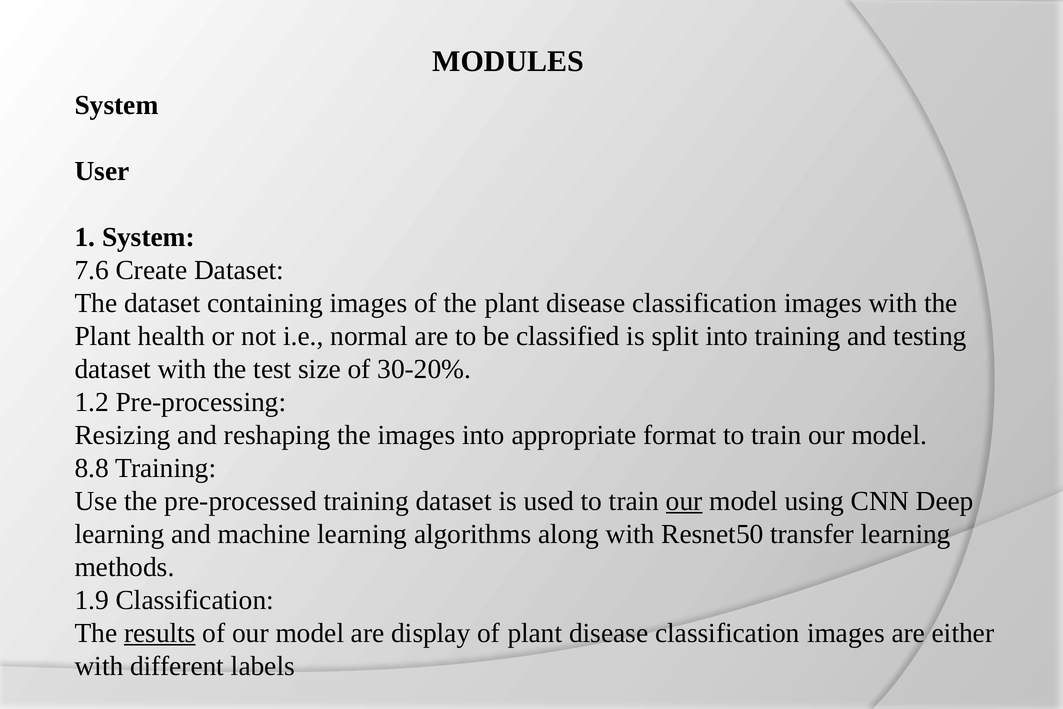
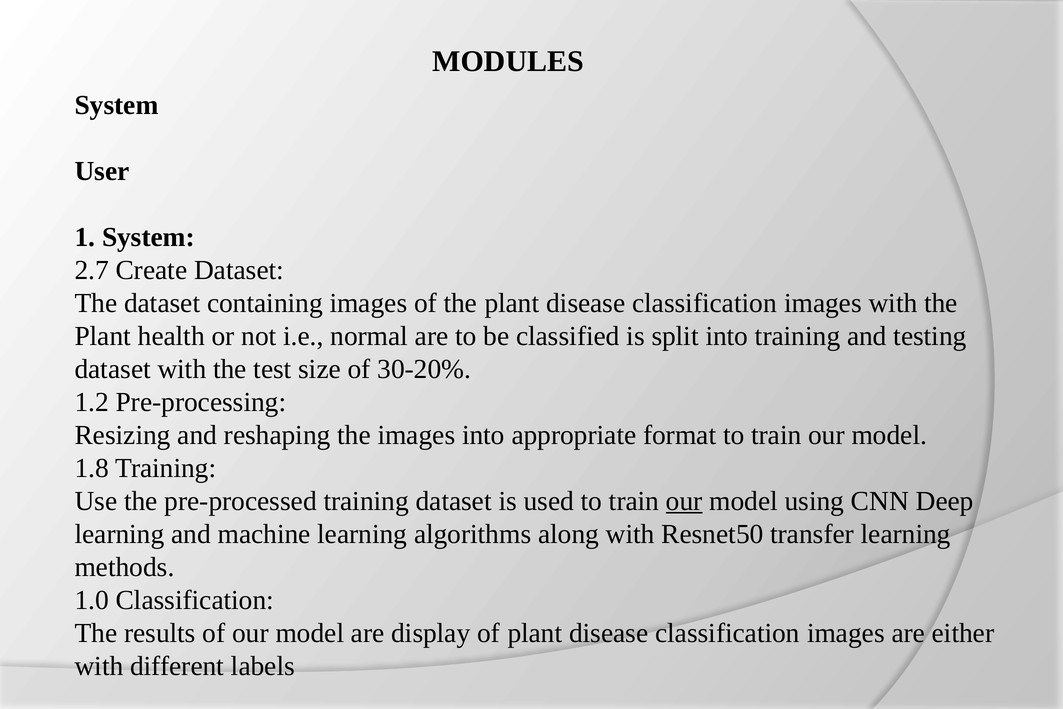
7.6: 7.6 -> 2.7 (92, 270)
8.8: 8.8 -> 1.8 (92, 468)
1.9: 1.9 -> 1.0 (92, 600)
results underline: present -> none (160, 633)
